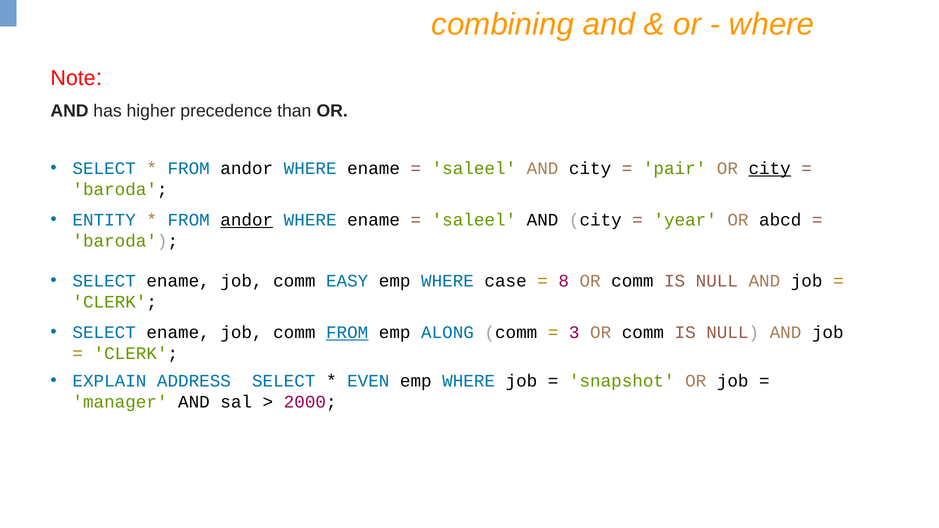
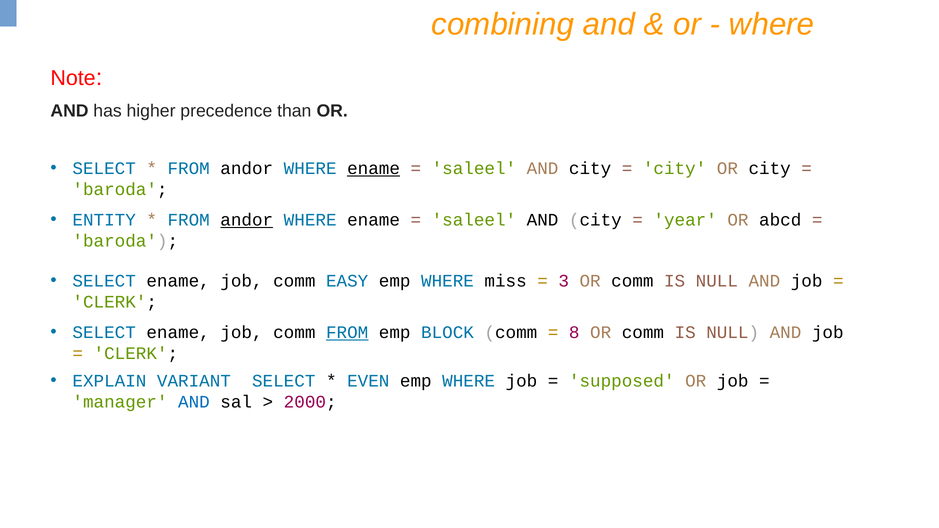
ename underline: none -> present (374, 168)
pair: pair -> city (675, 168)
city underline: present -> none (770, 168)
case: case -> miss (506, 281)
8: 8 -> 3 (564, 281)
ALONG: ALONG -> BLOCK (447, 333)
3: 3 -> 8 (574, 333)
ADDRESS: ADDRESS -> VARIANT (194, 381)
snapshot: snapshot -> supposed (622, 381)
AND colour: black -> blue (194, 402)
